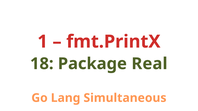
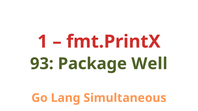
18: 18 -> 93 (42, 64)
Real: Real -> Well (149, 64)
